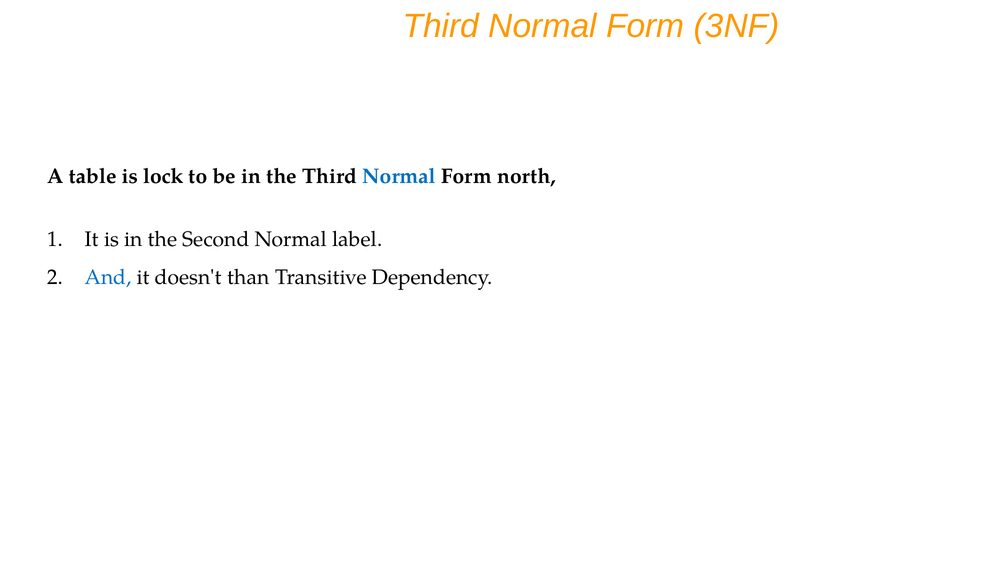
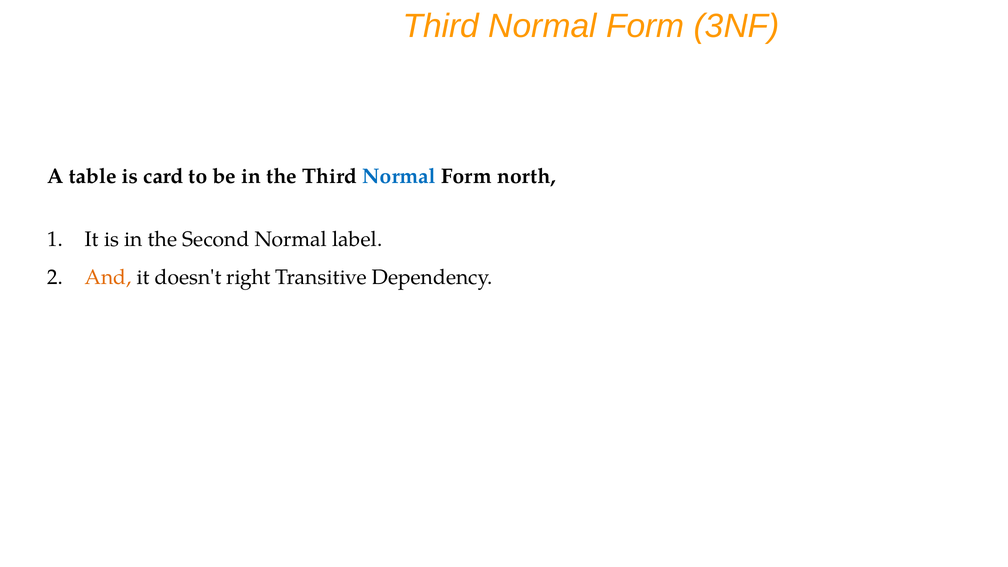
lock: lock -> card (164, 176)
And colour: blue -> orange (108, 277)
than: than -> right (249, 277)
